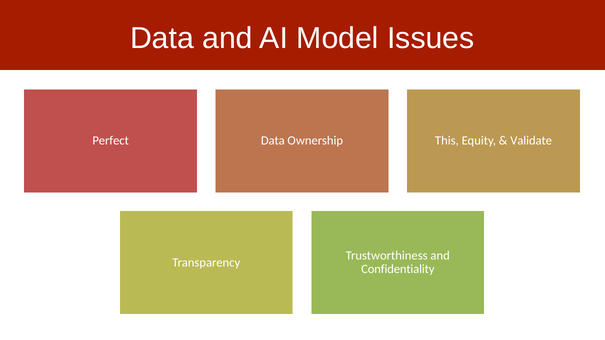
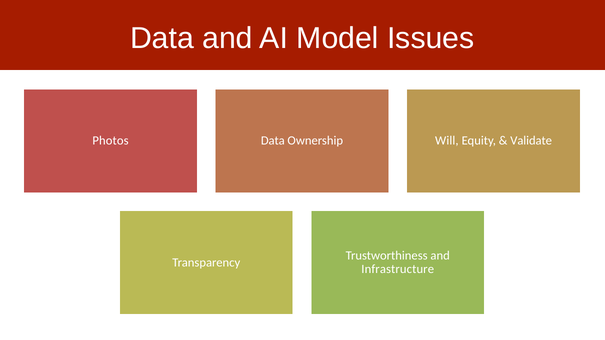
Perfect: Perfect -> Photos (111, 141)
This: This -> Will (447, 141)
Confidentiality: Confidentiality -> Infrastructure (398, 270)
